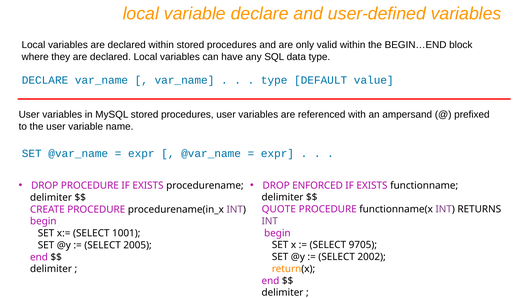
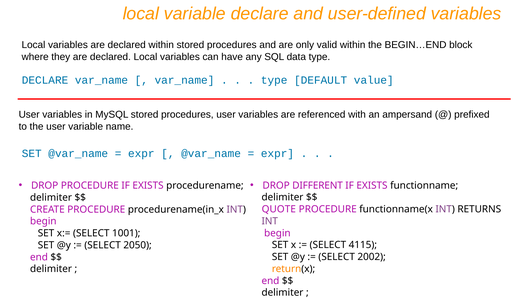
ENFORCED: ENFORCED -> DIFFERENT (318, 185)
9705: 9705 -> 4115 (363, 245)
2005: 2005 -> 2050 (138, 245)
